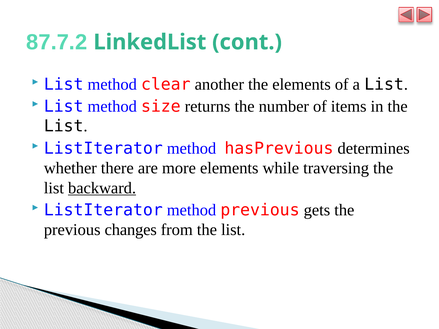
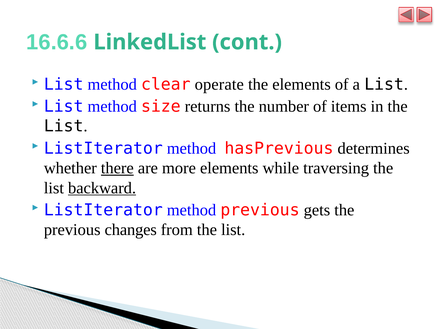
87.7.2: 87.7.2 -> 16.6.6 (57, 42)
another: another -> operate (219, 84)
there underline: none -> present (117, 168)
